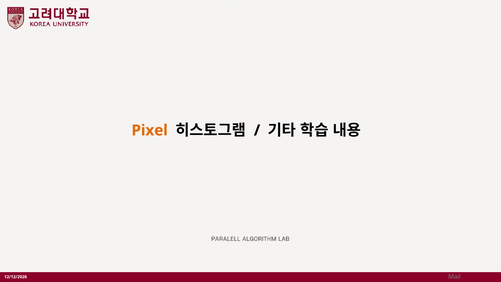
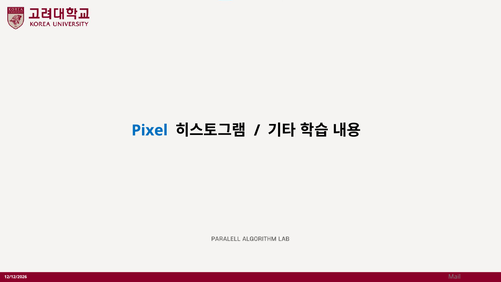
Pixel colour: orange -> blue (150, 130)
